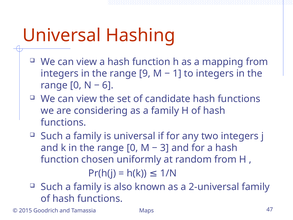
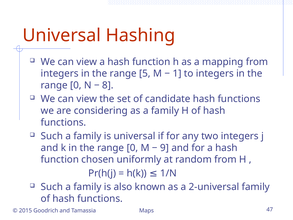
9: 9 -> 5 (145, 73)
6: 6 -> 8 (108, 85)
3: 3 -> 9 (165, 148)
